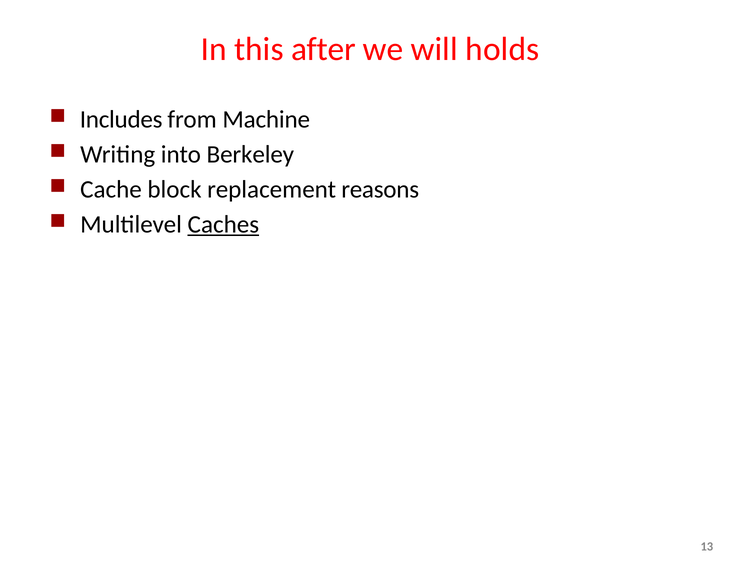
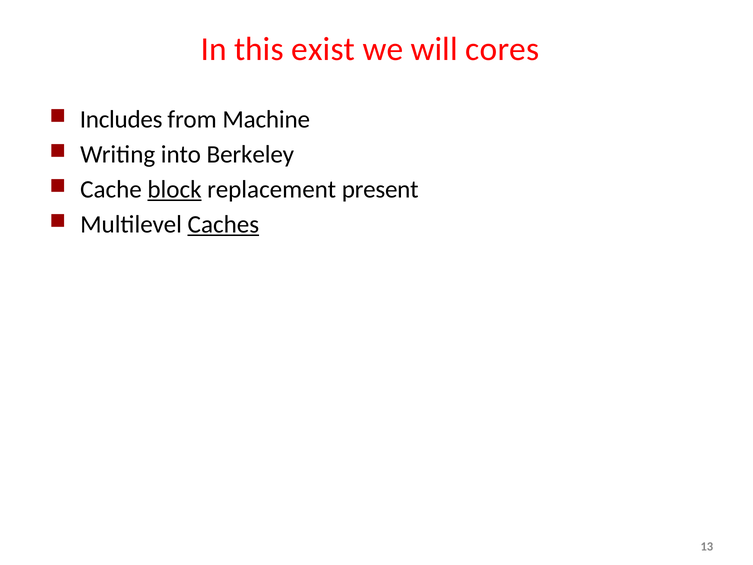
after: after -> exist (323, 49)
holds: holds -> cores (502, 49)
block underline: none -> present (175, 189)
reasons: reasons -> present (380, 189)
